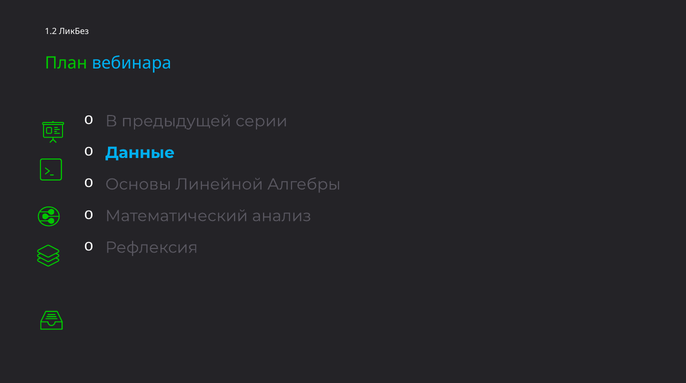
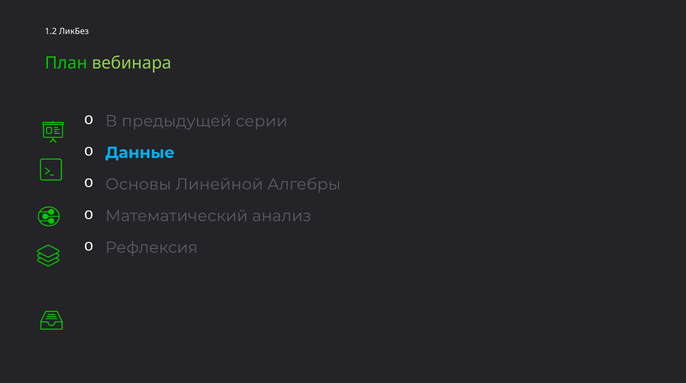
вебинара colour: light blue -> light green (132, 63)
